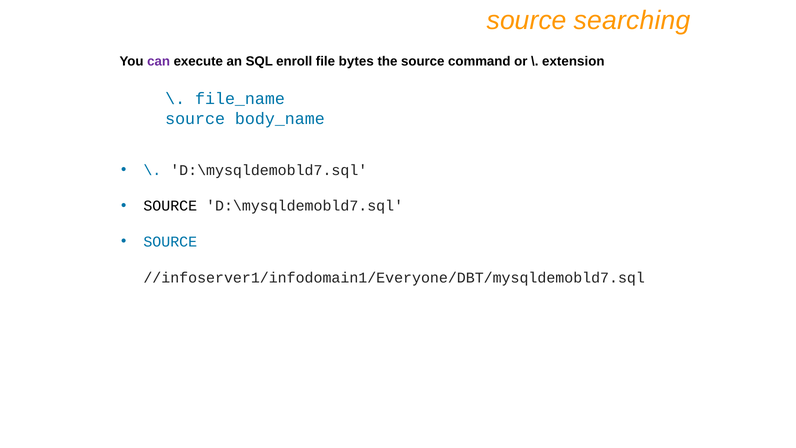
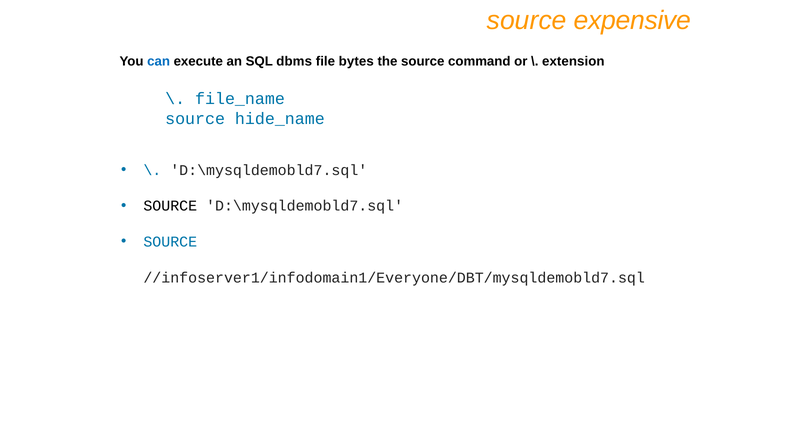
searching: searching -> expensive (632, 21)
can colour: purple -> blue (159, 62)
enroll: enroll -> dbms (294, 62)
body_name: body_name -> hide_name (280, 119)
